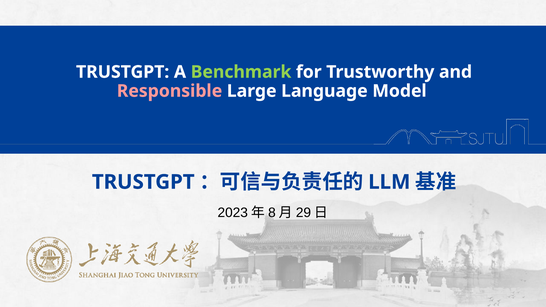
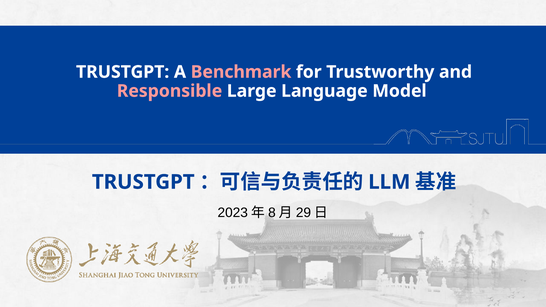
Benchmark colour: light green -> pink (241, 72)
